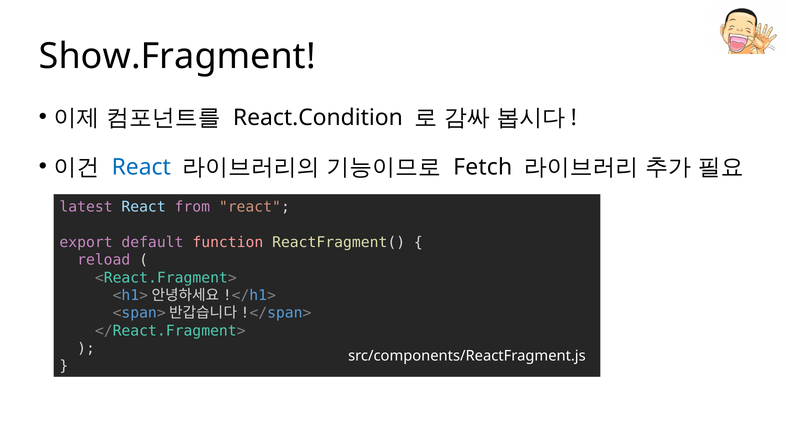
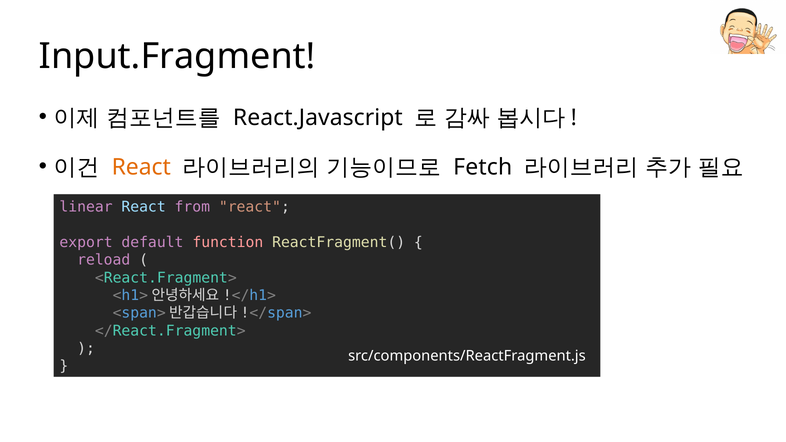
Show.Fragment: Show.Fragment -> Input.Fragment (177, 56)
React.Condition: React.Condition -> React.Javascript (318, 118)
React colour: blue -> orange (141, 167)
latest: latest -> linear (86, 207)
